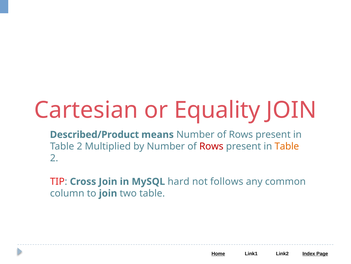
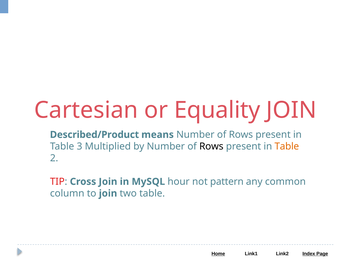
2: 2 -> 3 (80, 146)
Rows colour: red -> black (211, 146)
hard: hard -> hour (179, 181)
follows: follows -> pattern (227, 181)
